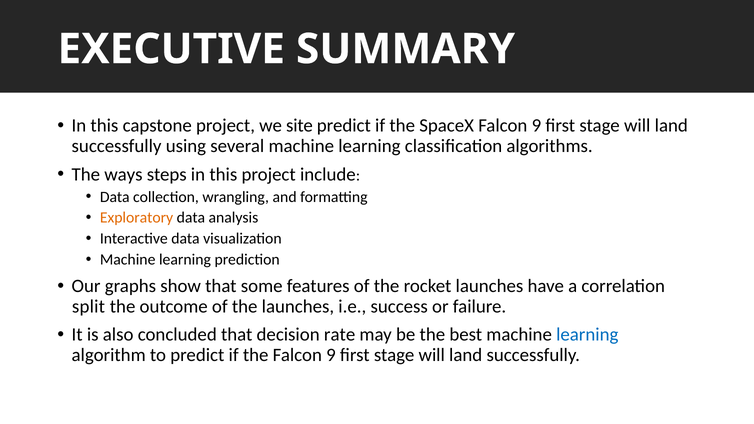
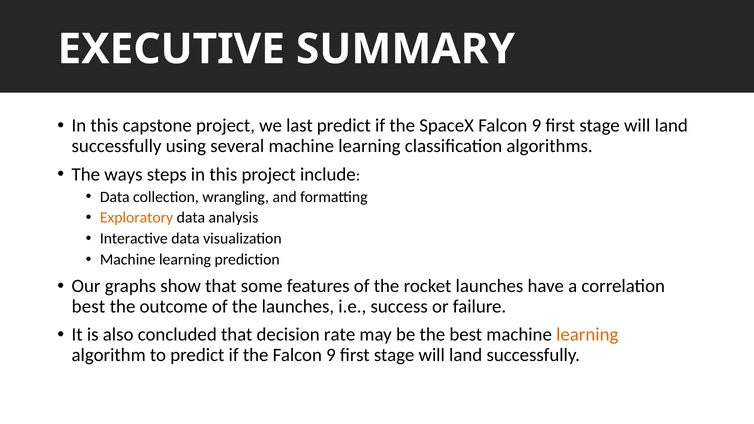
site: site -> last (299, 126)
split: split -> best (88, 307)
learning colour: blue -> orange (587, 335)
